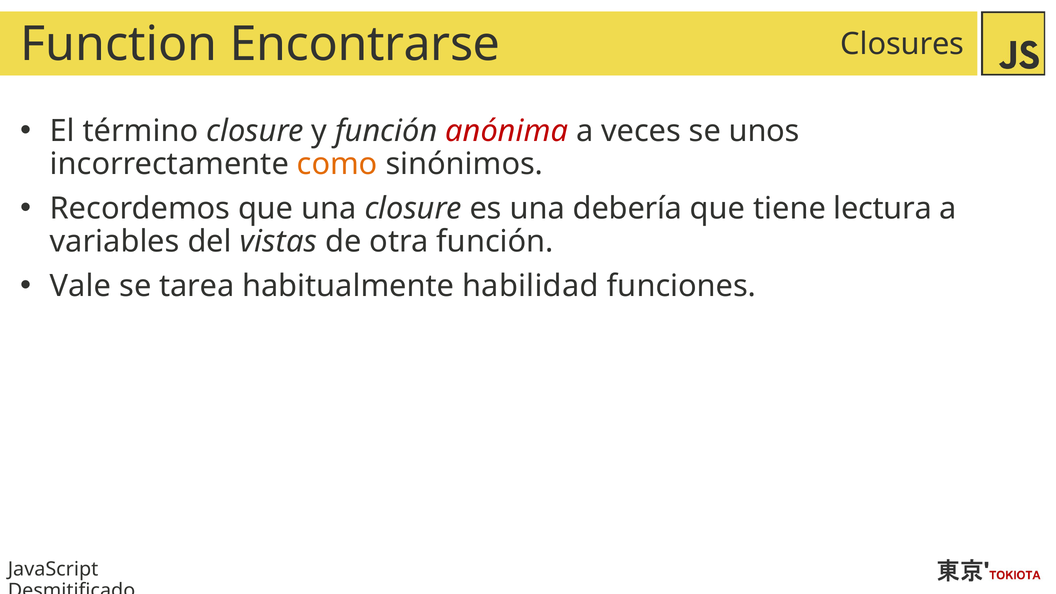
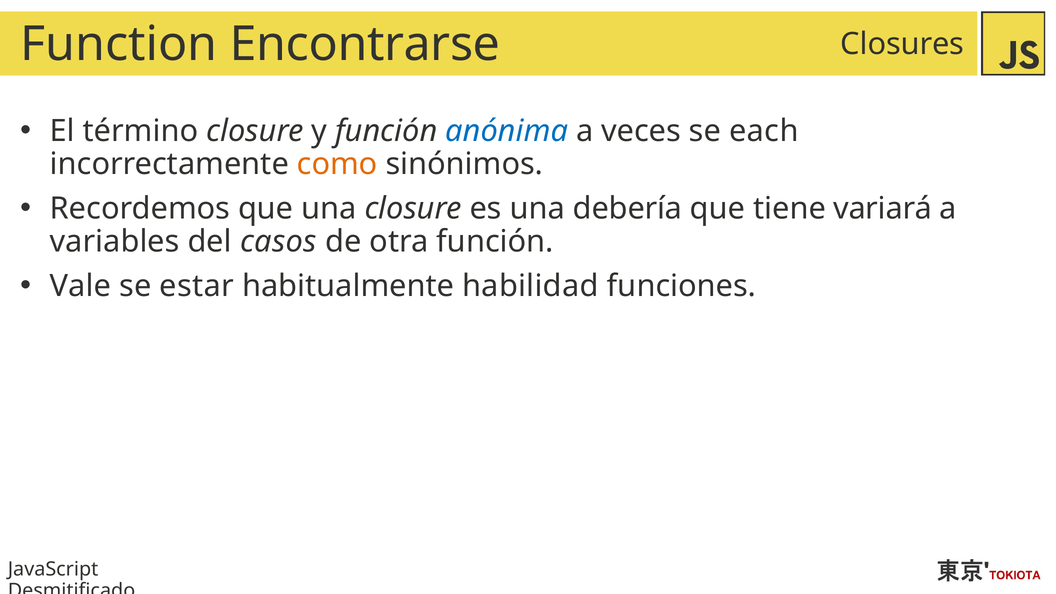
anónima colour: red -> blue (507, 131)
unos: unos -> each (764, 131)
lectura: lectura -> variará (883, 208)
vistas: vistas -> casos (278, 242)
tarea: tarea -> estar (197, 286)
